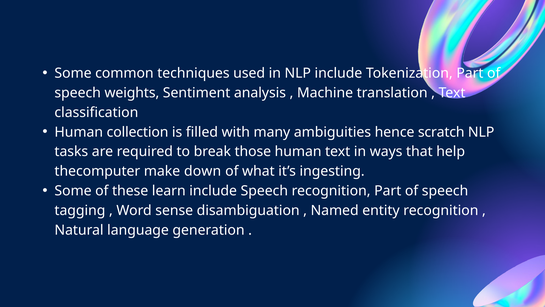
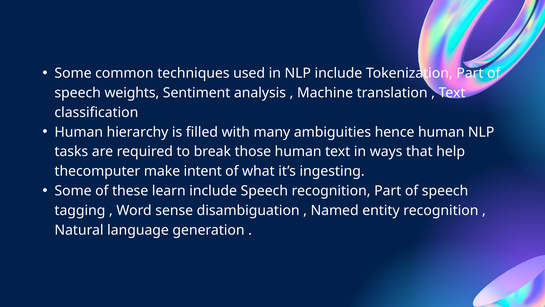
collection: collection -> hierarchy (138, 132)
hence scratch: scratch -> human (441, 132)
down: down -> intent (203, 171)
